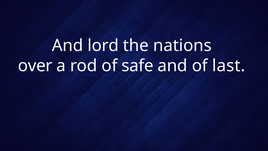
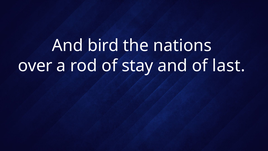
lord: lord -> bird (103, 46)
safe: safe -> stay (138, 66)
